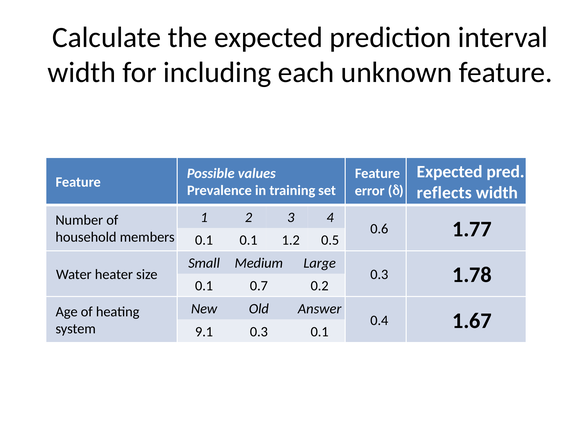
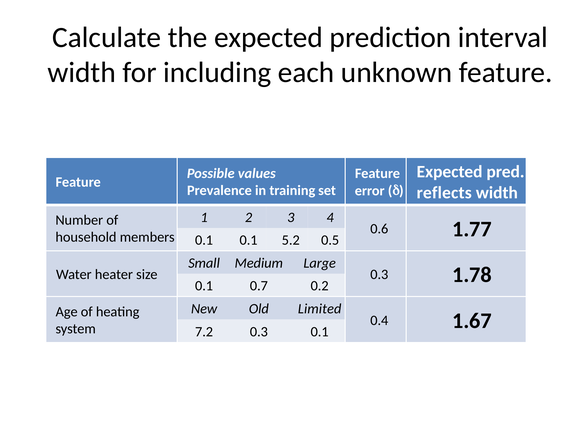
1.2: 1.2 -> 5.2 (291, 240)
Answer: Answer -> Limited (320, 309)
9.1: 9.1 -> 7.2 (204, 332)
